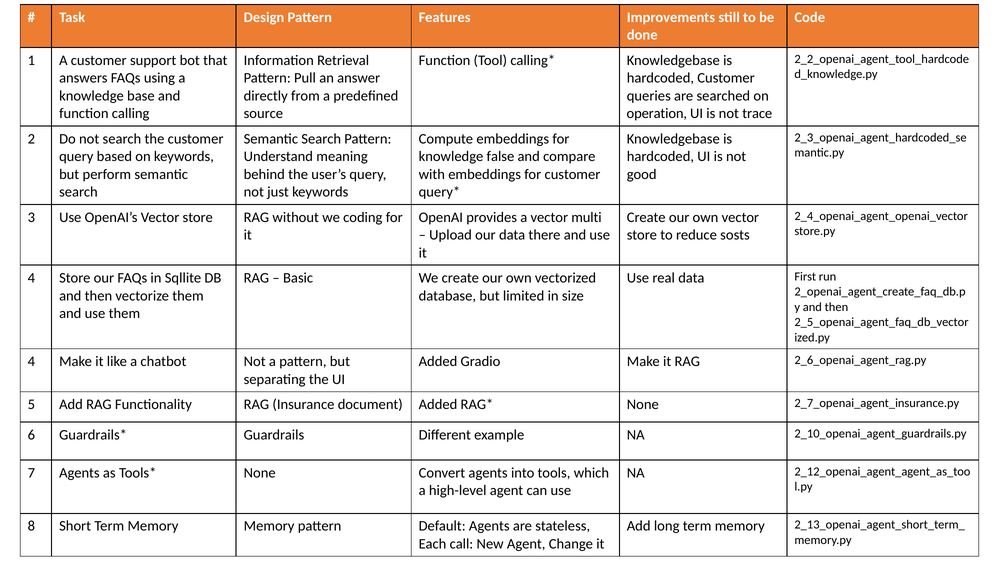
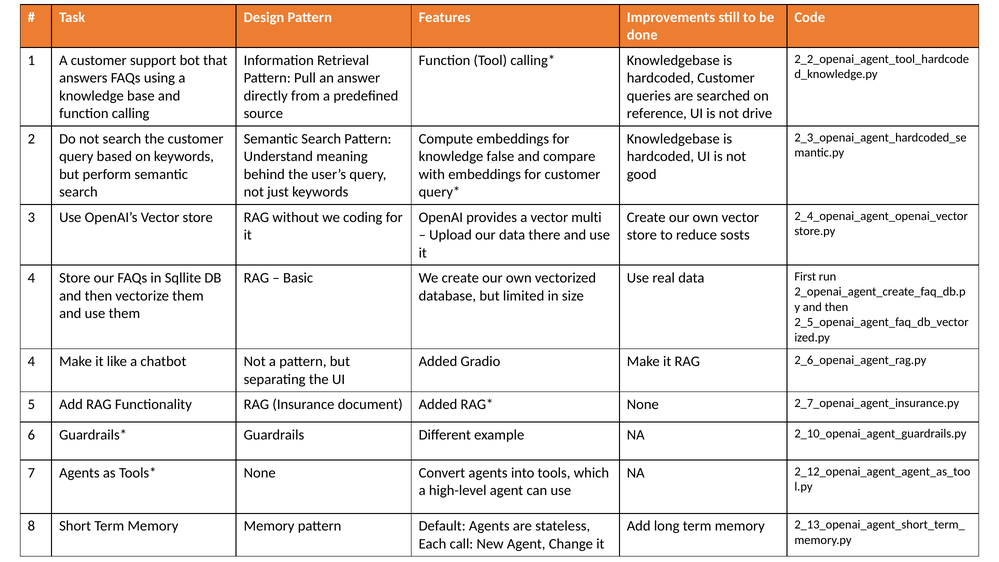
operation: operation -> reference (657, 114)
trace: trace -> drive (757, 114)
